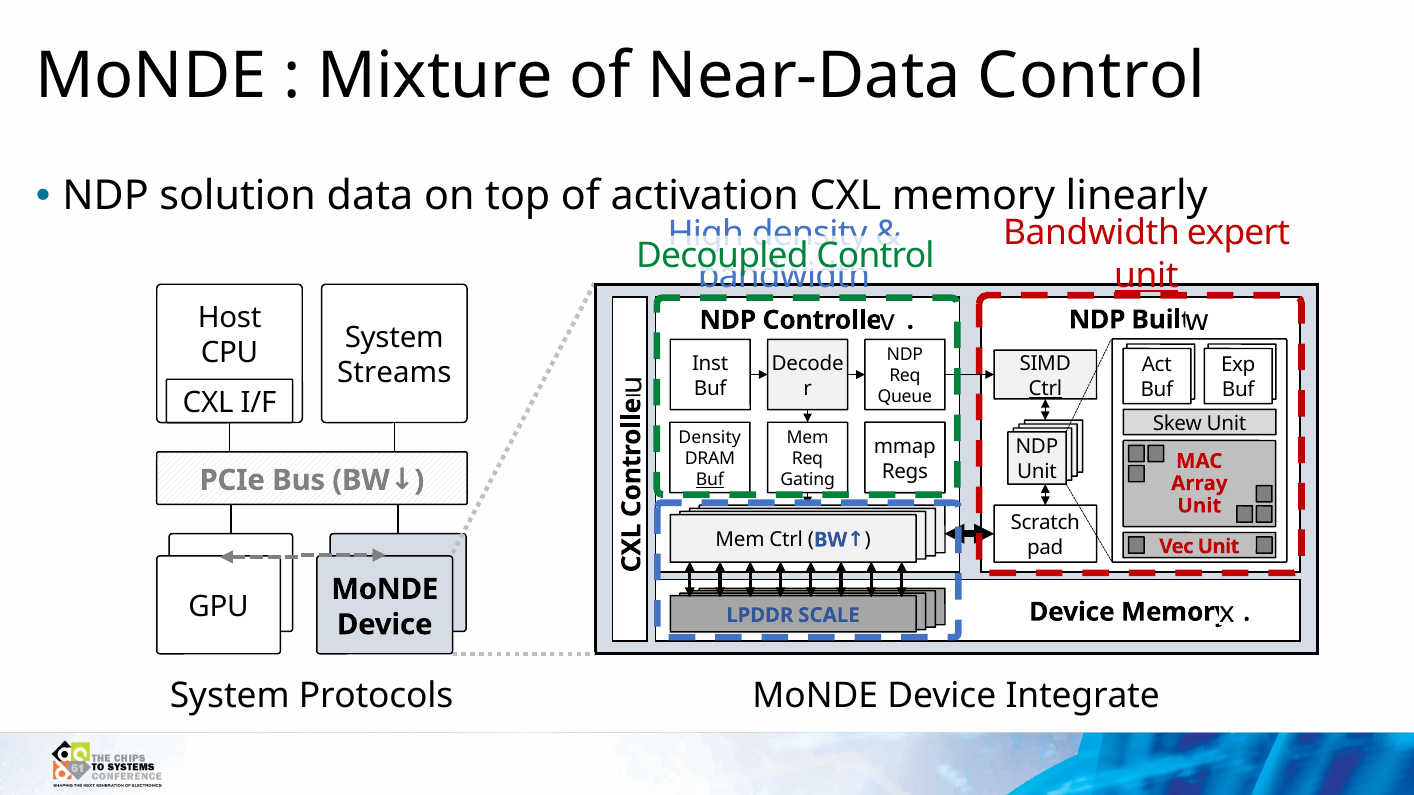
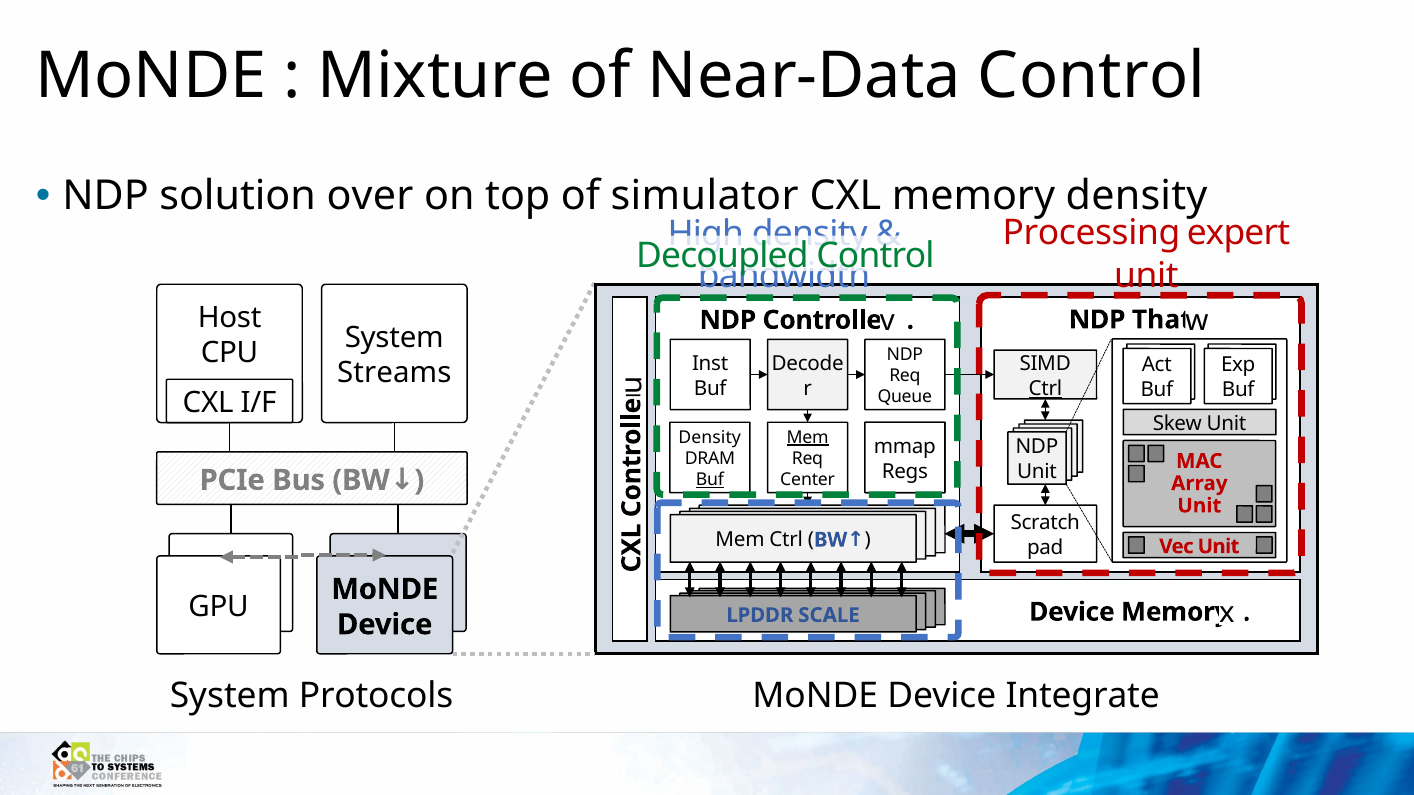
data: data -> over (370, 196)
activation: activation -> simulator (705, 196)
memory linearly: linearly -> density (1137, 196)
Bandwidth: Bandwidth -> Processing (1091, 233)
unit underline: present -> none (1146, 276)
Built: Built -> That (1162, 320)
Mem underline: none -> present (808, 438)
Gating: Gating -> Center (808, 480)
